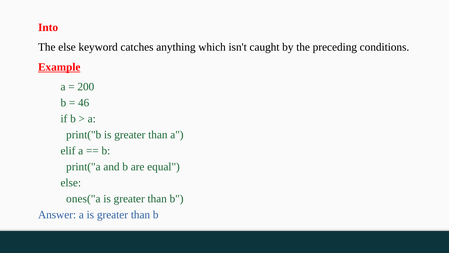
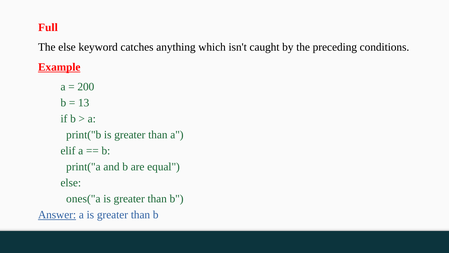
Into: Into -> Full (48, 27)
46: 46 -> 13 (84, 103)
Answer underline: none -> present (57, 214)
